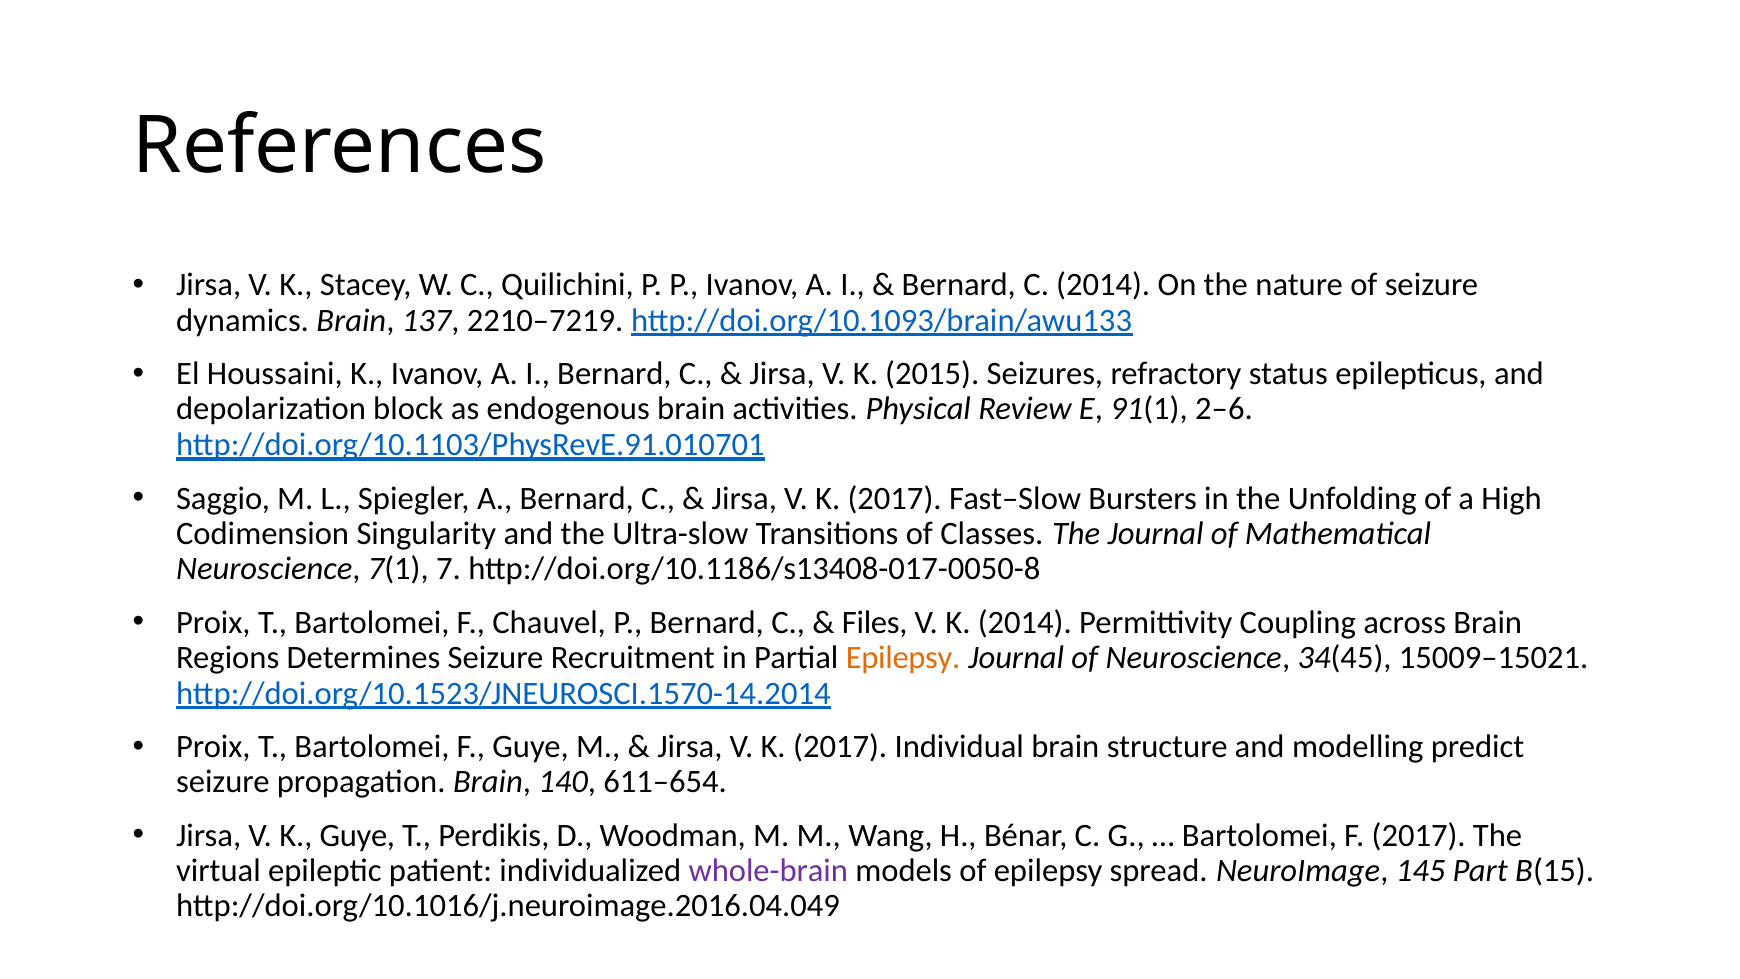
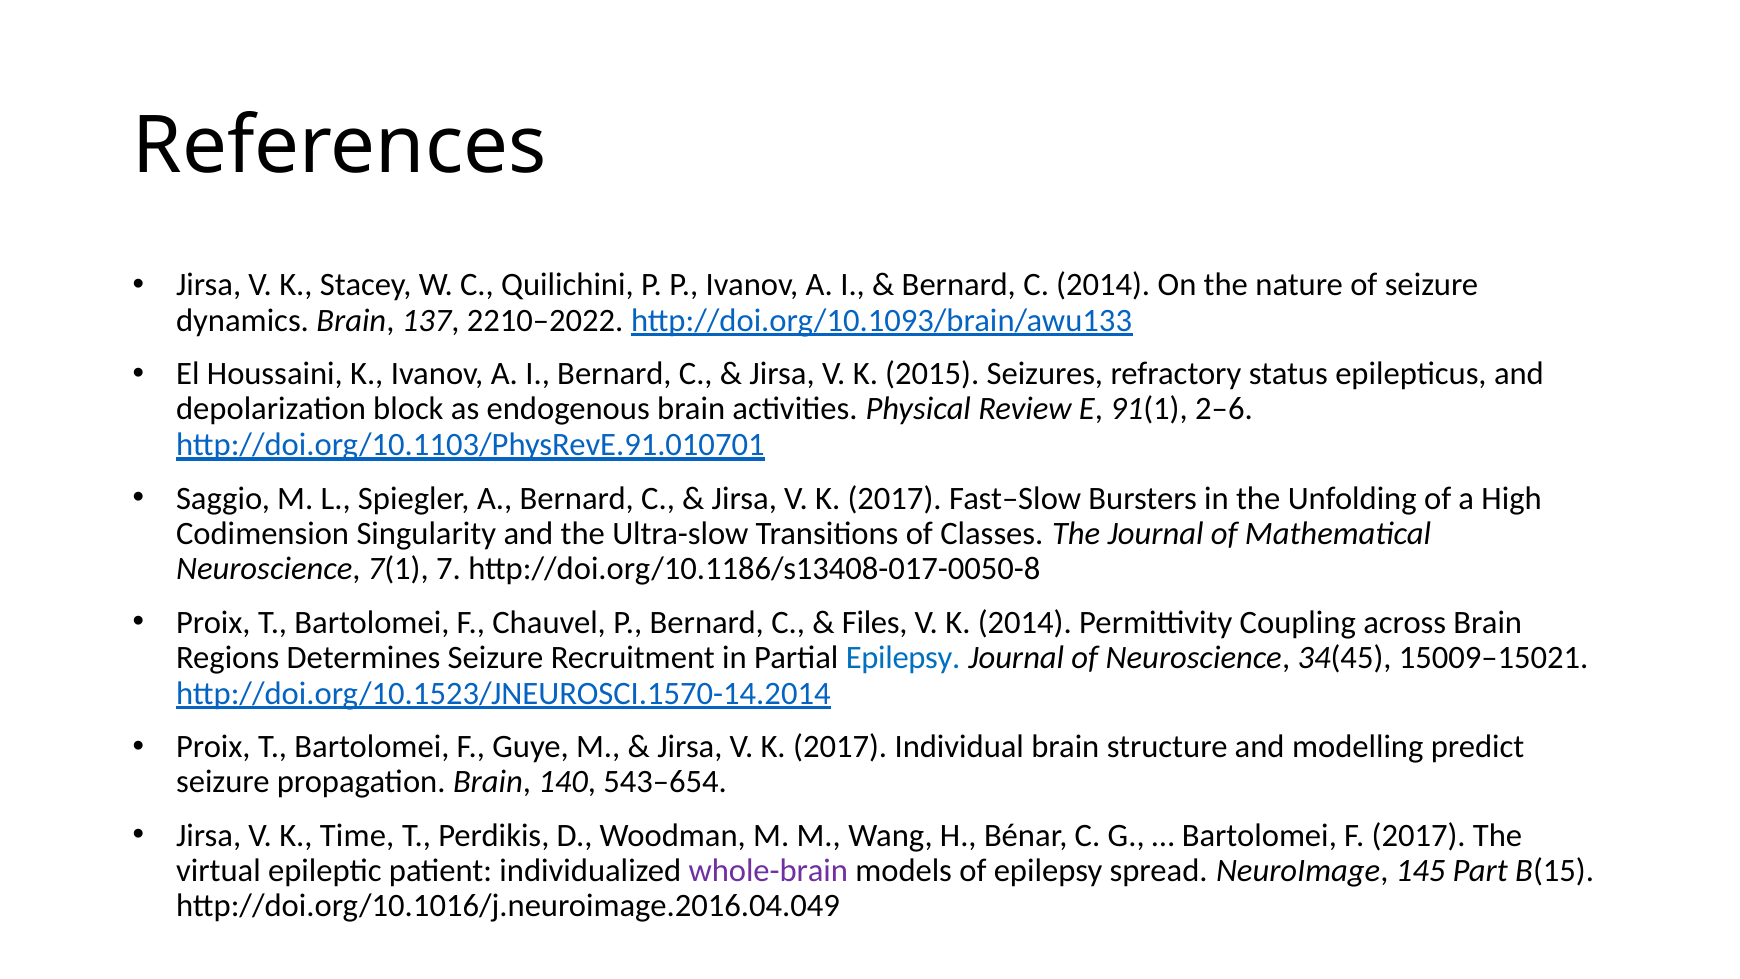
2210–7219: 2210–7219 -> 2210–2022 (545, 320)
Epilepsy colour: orange -> blue (903, 657)
611–654: 611–654 -> 543–654 (665, 782)
K Guye: Guye -> Time (357, 835)
